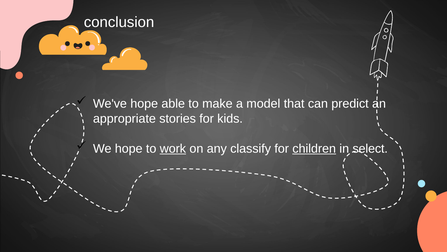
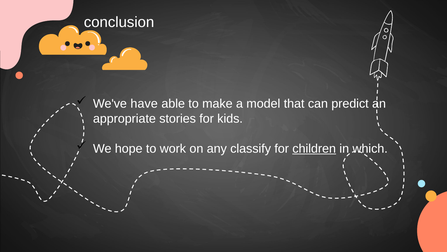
We've hope: hope -> have (144, 104)
work underline: present -> none (173, 148)
select: select -> which (370, 148)
